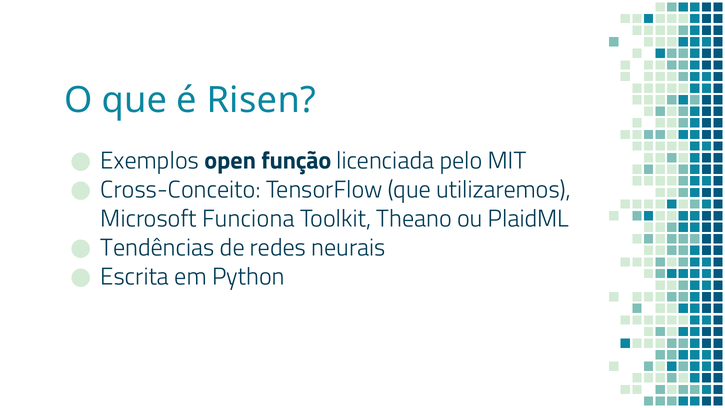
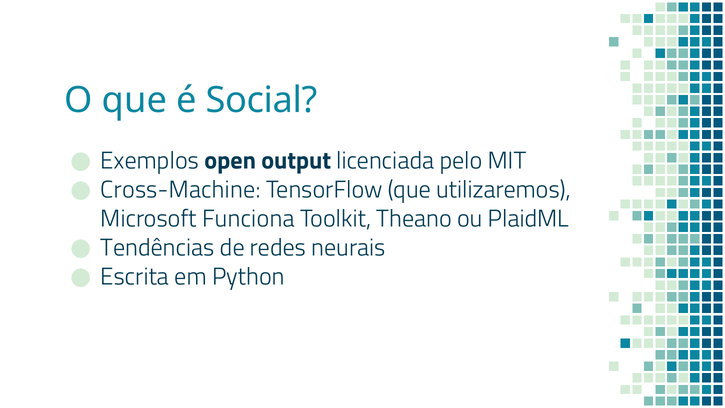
Risen: Risen -> Social (262, 100)
função: função -> output (296, 161)
Cross-Conceito: Cross-Conceito -> Cross-Machine (180, 190)
